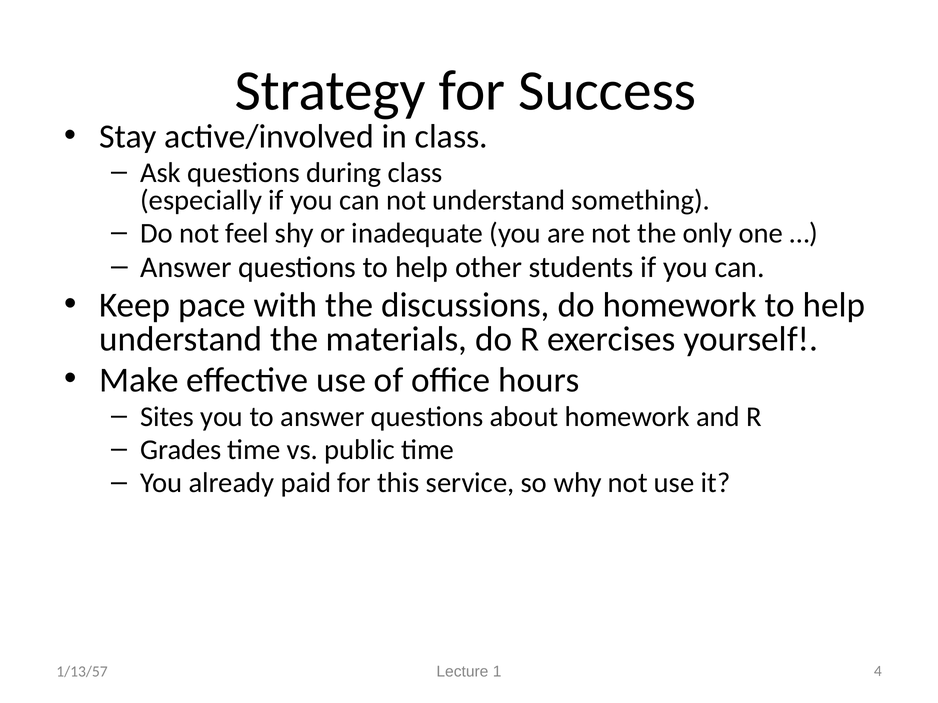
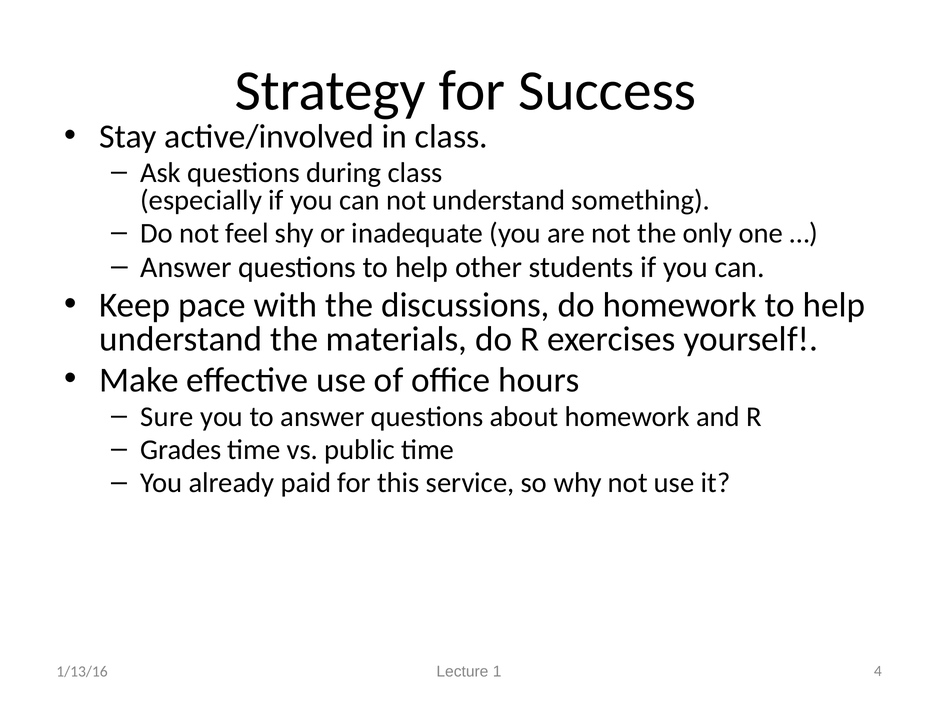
Sites: Sites -> Sure (167, 417)
1/13/57: 1/13/57 -> 1/13/16 (82, 672)
